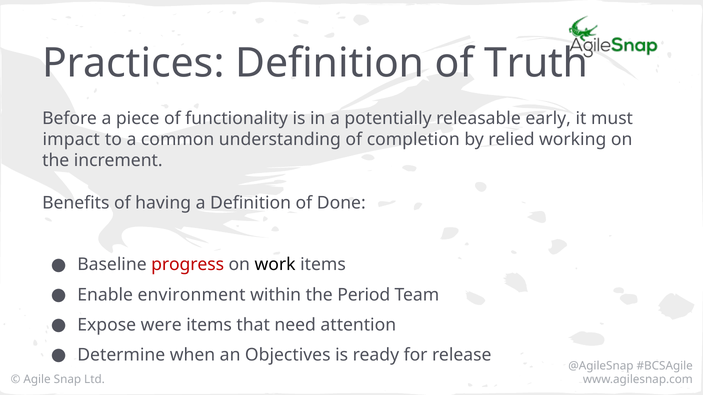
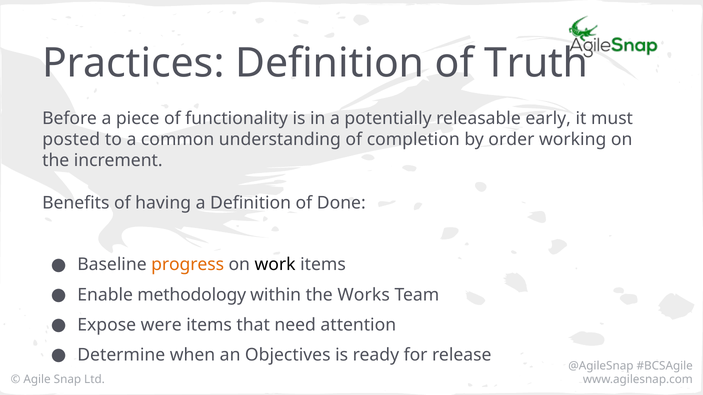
impact: impact -> posted (71, 140)
relied: relied -> order (511, 140)
progress colour: red -> orange (188, 265)
environment: environment -> methodology (192, 295)
Period: Period -> Works (364, 295)
